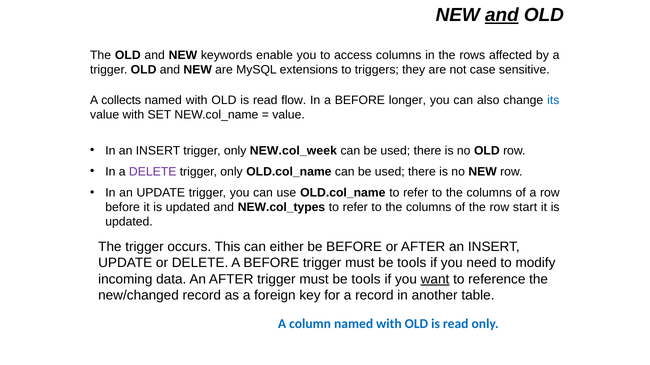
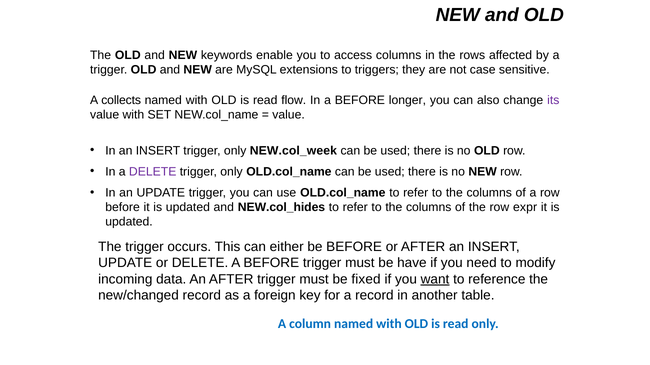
and underline: present -> none (502, 15)
its colour: blue -> purple (553, 101)
NEW.col_types: NEW.col_types -> NEW.col_hides (281, 208)
start: start -> expr (525, 208)
tools: tools -> have (412, 263)
tools: tools -> fixed (366, 280)
